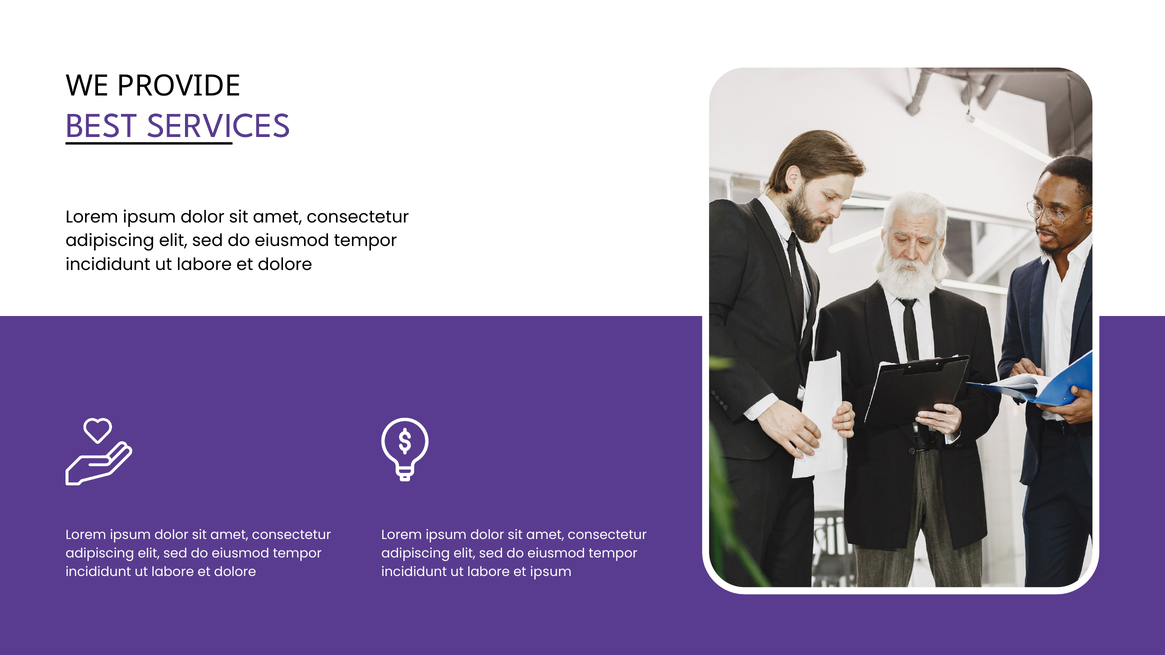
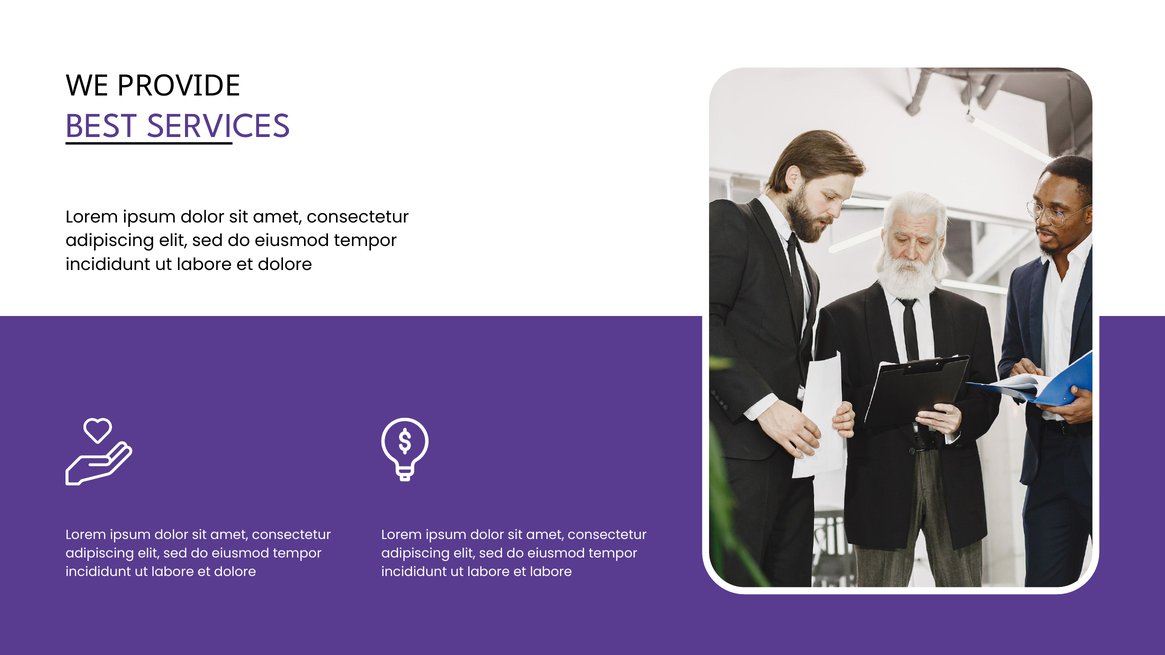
et ipsum: ipsum -> labore (551, 572)
